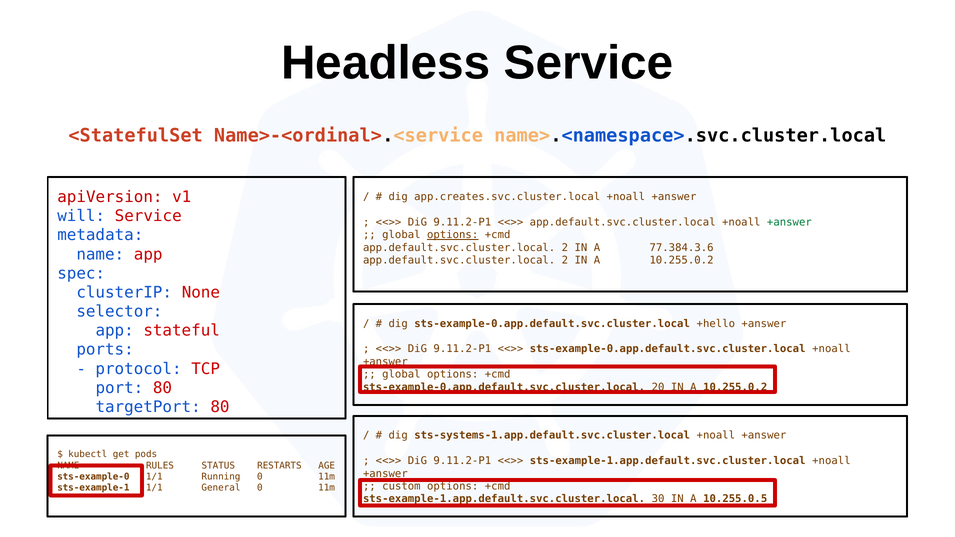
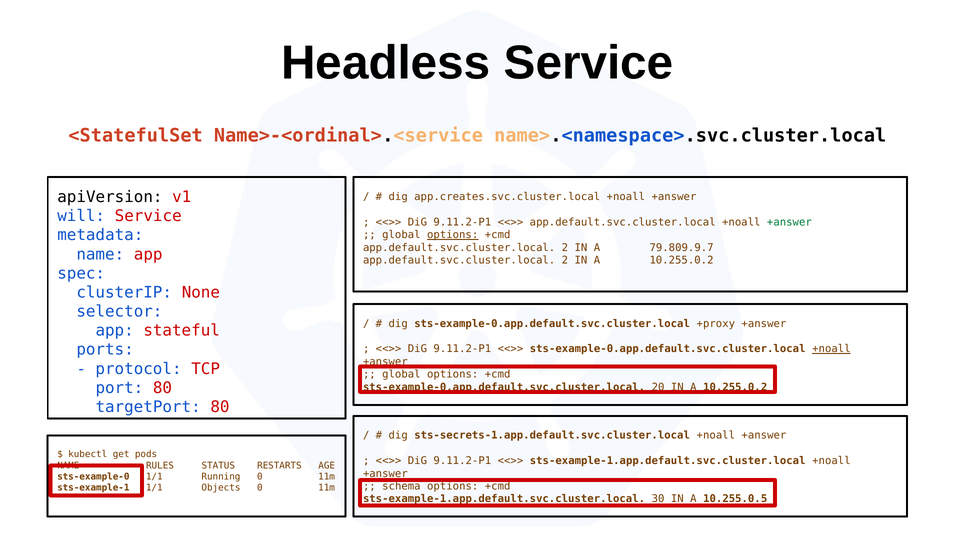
apiVersion colour: red -> black (110, 197)
77.384.3.6: 77.384.3.6 -> 79.809.9.7 (682, 248)
+hello: +hello -> +proxy (716, 324)
+noall underline: none -> present (831, 349)
sts-systems-1.app.default.svc.cluster.local: sts-systems-1.app.default.svc.cluster.local -> sts-secrets-1.app.default.svc.cluster.local (552, 436)
custom: custom -> schema (401, 486)
General: General -> Objects (221, 488)
